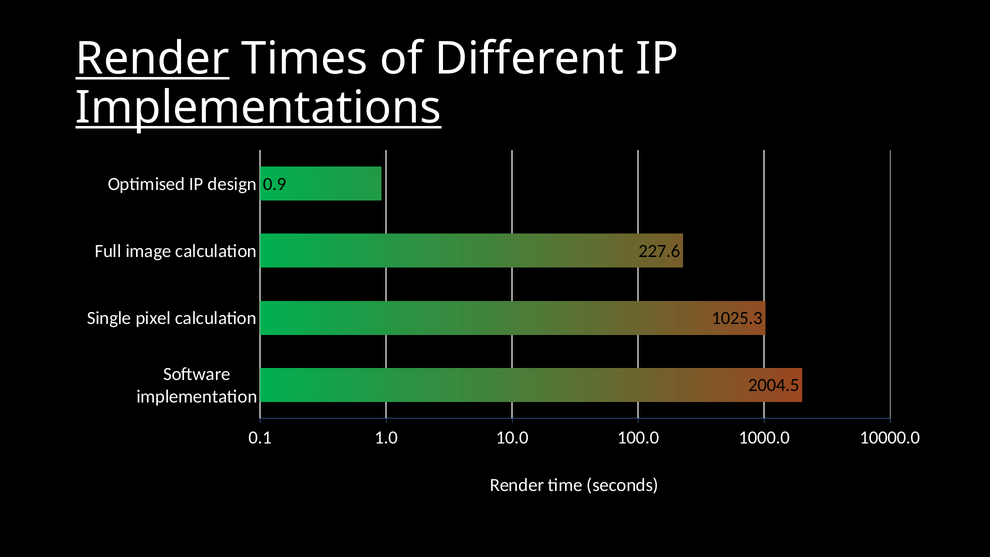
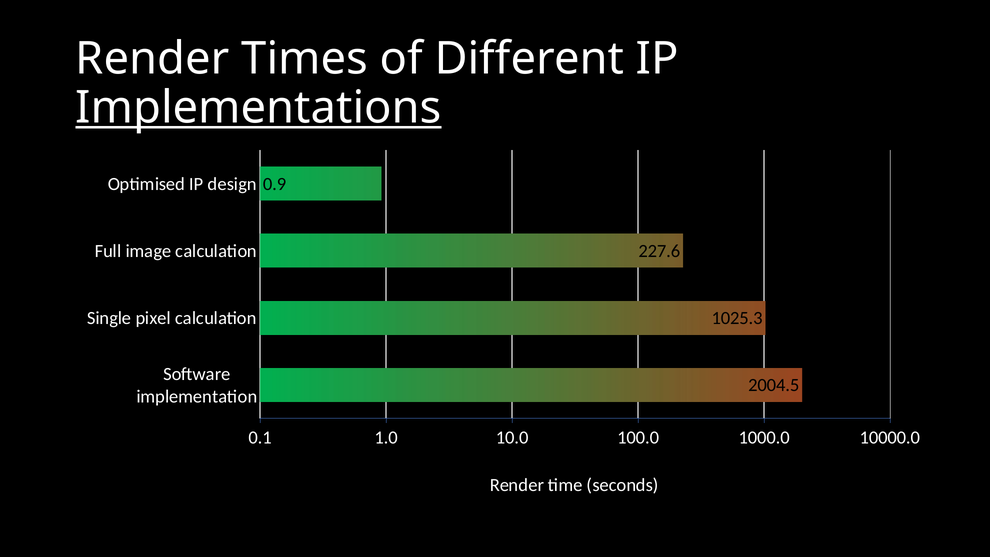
Render underline: present -> none (152, 59)
